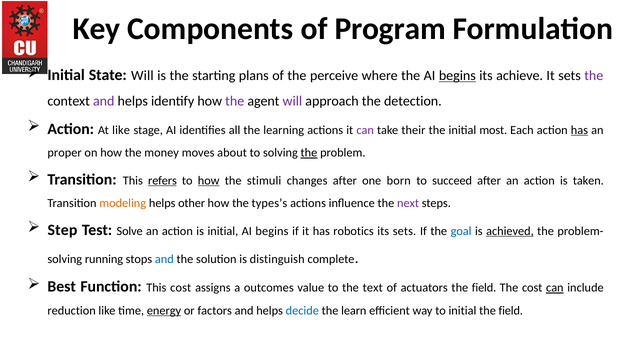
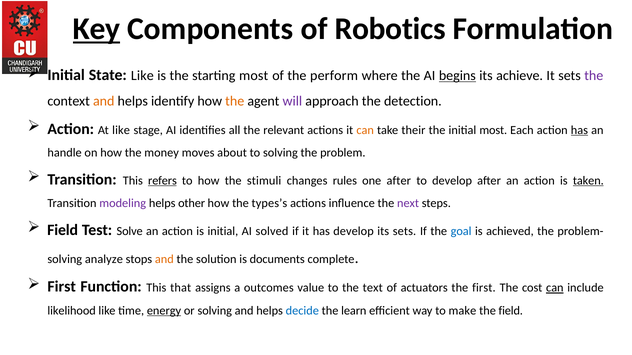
Key underline: none -> present (97, 29)
Program: Program -> Robotics (390, 29)
State Will: Will -> Like (142, 76)
starting plans: plans -> most (254, 76)
perceive: perceive -> perform (334, 76)
and colour: purple -> orange (104, 102)
the colour: purple -> orange (235, 102)
learning: learning -> relevant (284, 130)
can colour: purple -> orange (365, 130)
proper: proper -> handle (65, 153)
the underline: present -> none (309, 153)
how underline: present -> none (209, 181)
changes after: after -> rules (345, 181)
one born: born -> after (399, 181)
to succeed: succeed -> develop (452, 181)
taken underline: none -> present (588, 181)
modeling colour: orange -> purple (123, 204)
Step: Step -> Field (63, 230)
begins: begins -> solved (272, 231)
has robotics: robotics -> develop (354, 231)
achieved underline: present -> none (510, 231)
running: running -> analyze (104, 260)
and colour: blue -> orange (164, 260)
distinguish: distinguish -> documents (277, 260)
Best: Best -> First (62, 287)
This cost: cost -> that (181, 288)
field: field -> first (484, 288)
reduction: reduction -> likelihood (72, 311)
or factors: factors -> solving (215, 311)
to initial: initial -> make (462, 311)
